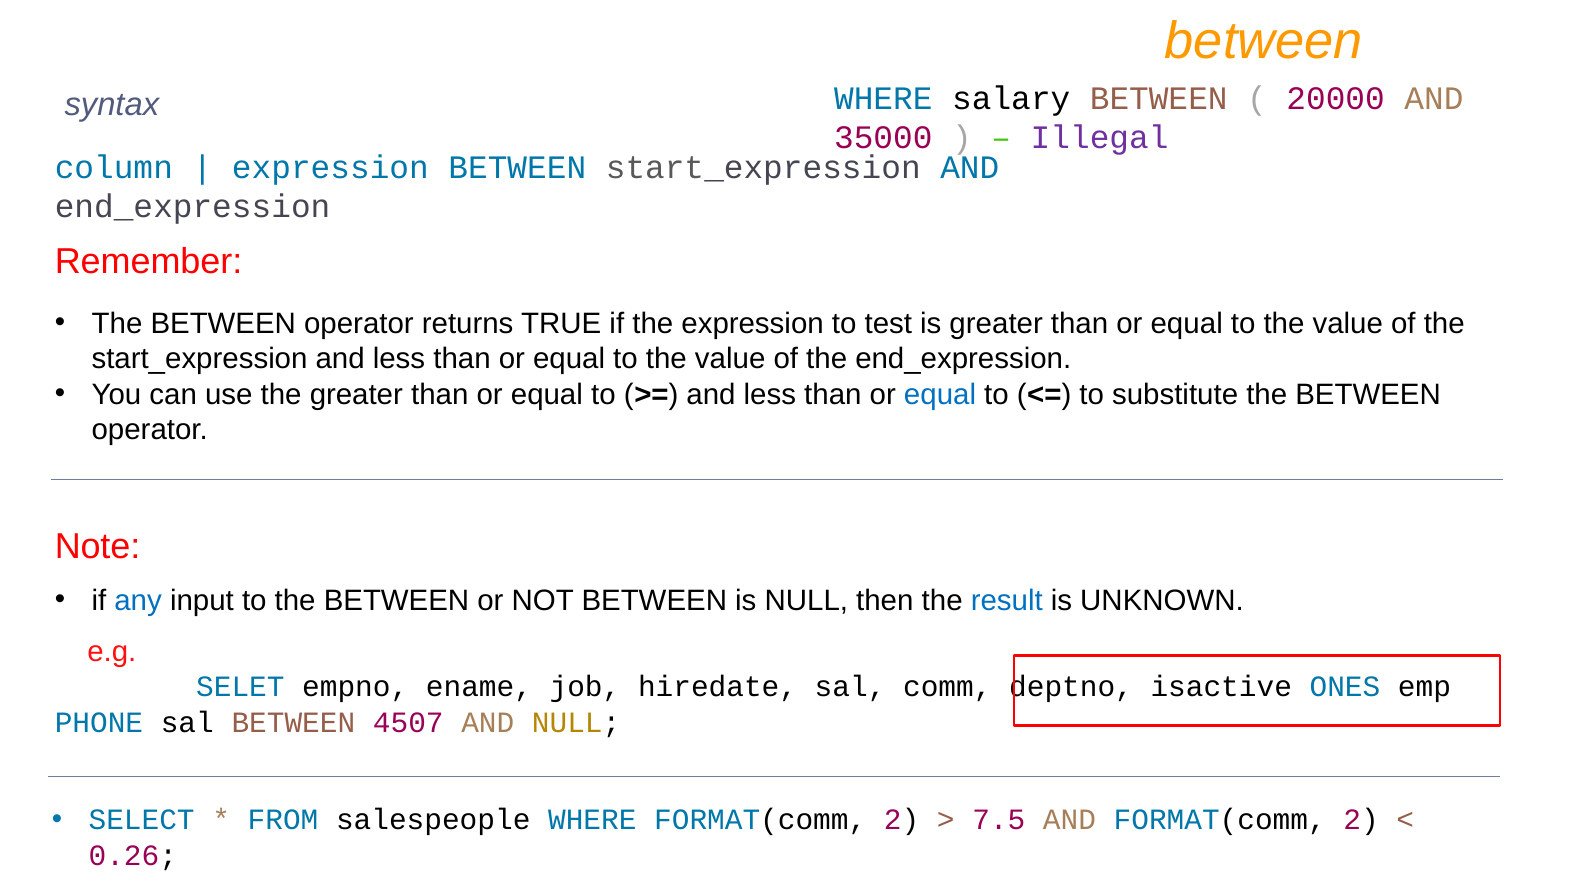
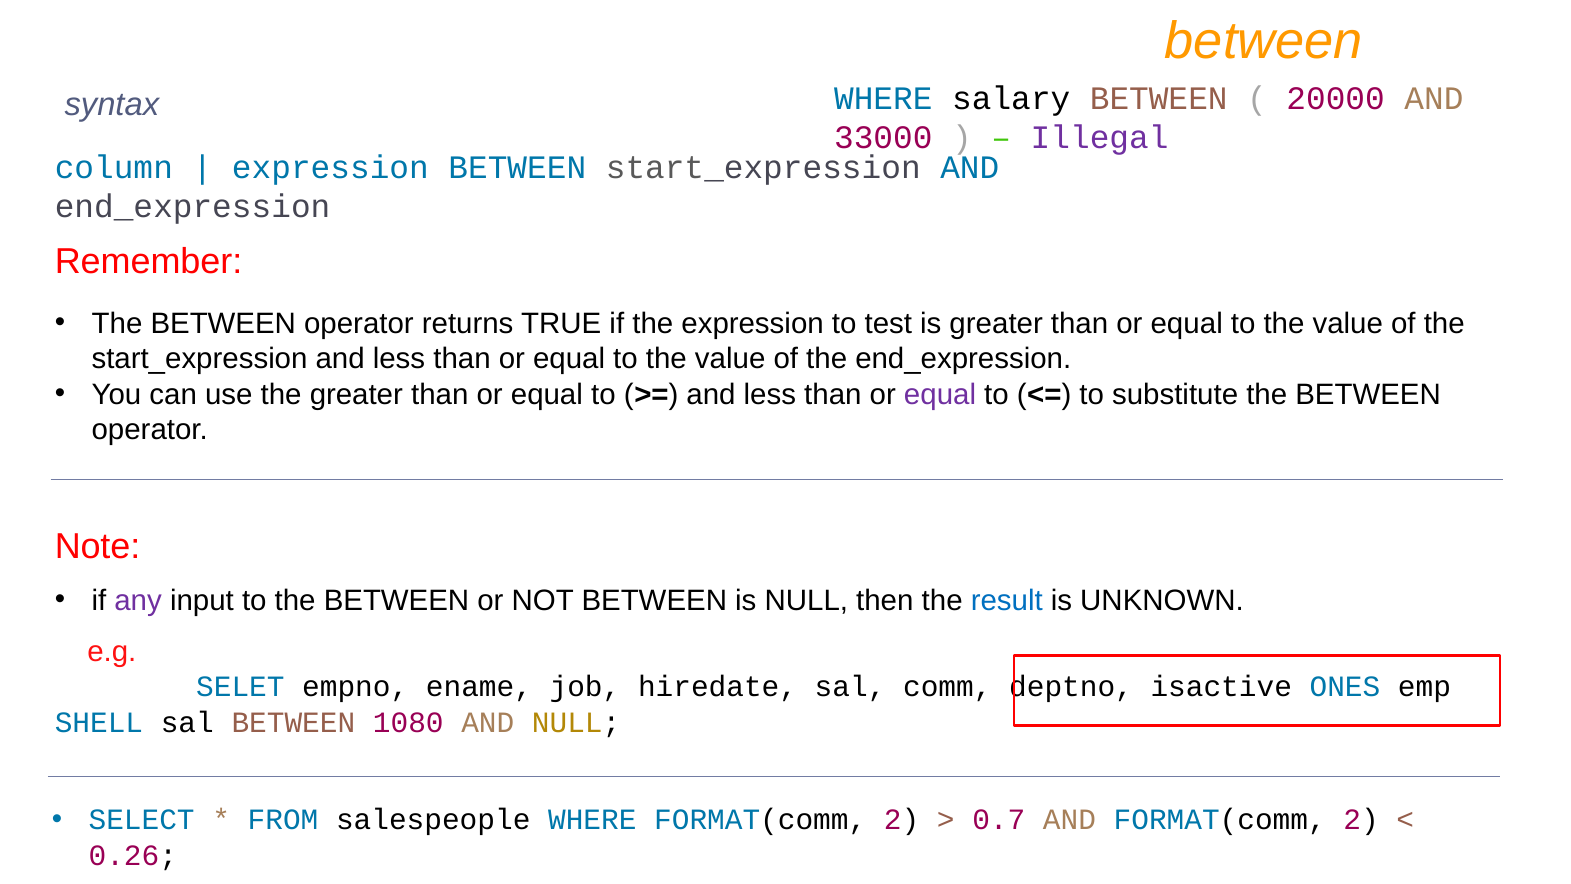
35000: 35000 -> 33000 (883, 137)
equal colour: blue -> purple (940, 394)
any colour: blue -> purple (138, 600)
PHONE: PHONE -> SHELL (99, 722)
4507: 4507 -> 1080 (408, 722)
7.5: 7.5 -> 0.7 (999, 820)
